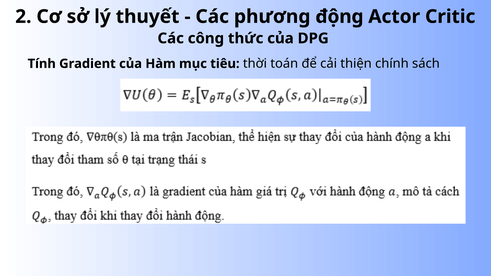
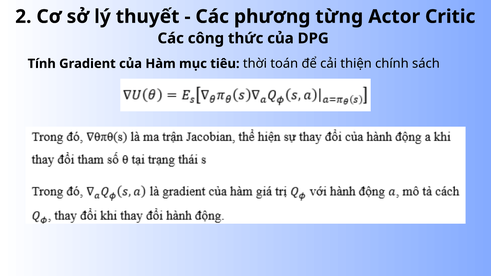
động: động -> từng (339, 17)
